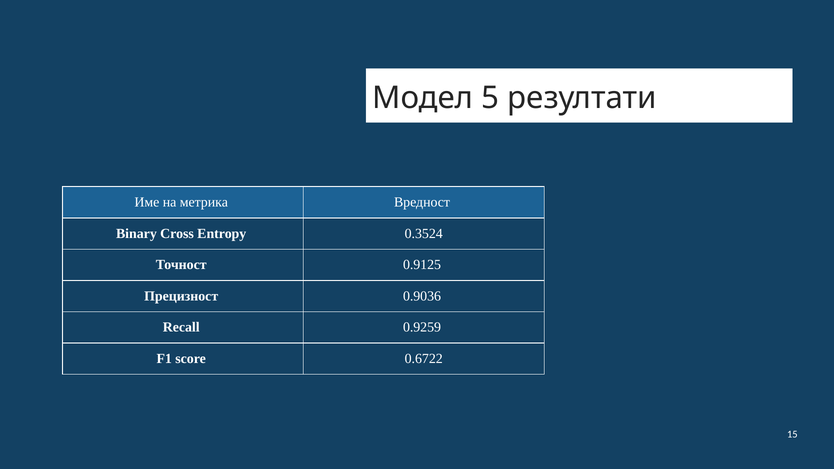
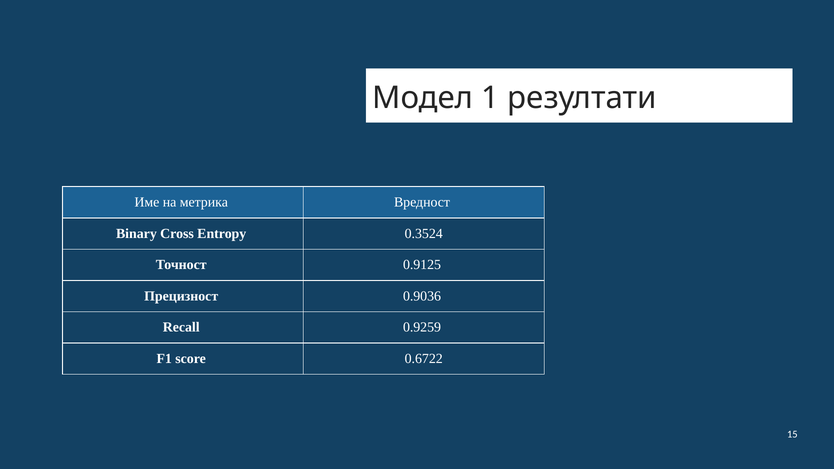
5: 5 -> 1 (490, 98)
